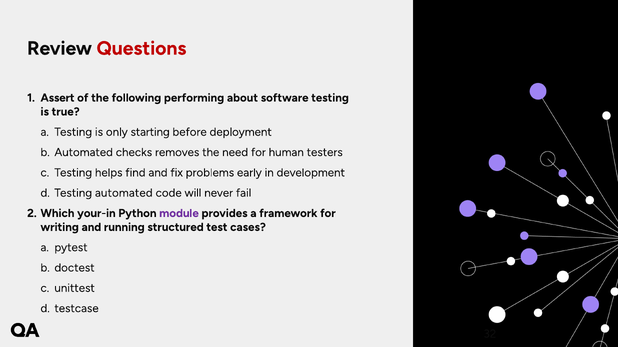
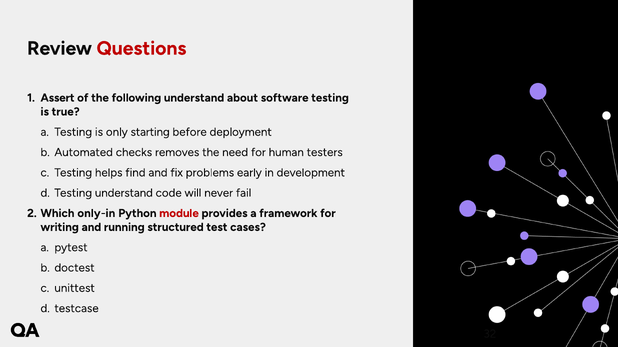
following performing: performing -> understand (194, 98)
Testing automated: automated -> understand (124, 193)
your-in: your-in -> only-in (96, 214)
module colour: purple -> red (179, 214)
